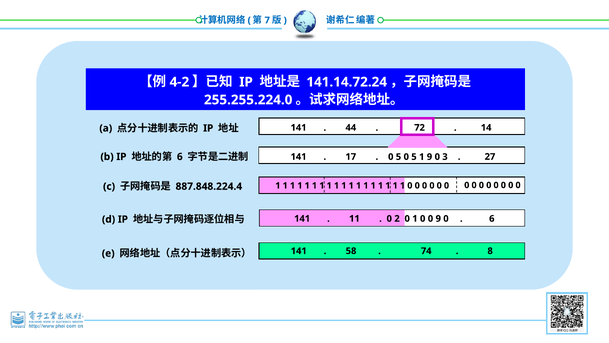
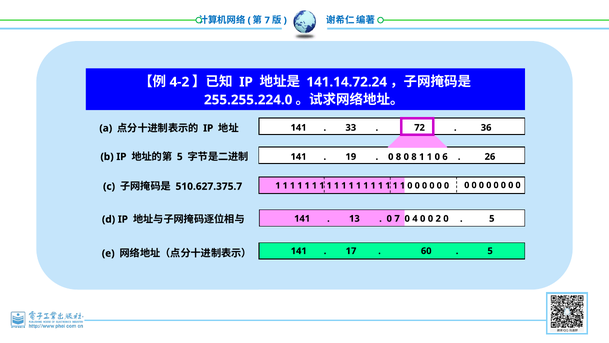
44: 44 -> 33 (351, 128)
14: 14 -> 36 (486, 128)
6: 6 -> 5 (180, 157)
17: 17 -> 19 (351, 157)
27: 27 -> 26 (490, 157)
5: 5 -> 8 (398, 157)
5: 5 -> 8 (414, 157)
9: 9 -> 1 (429, 157)
3: 3 -> 6 (445, 157)
887.848.224.4: 887.848.224.4 -> 510.627.375.7 (209, 186)
11: 11 -> 13 (354, 218)
0 2: 2 -> 7 (397, 218)
1: 1 -> 4 (415, 218)
0 9: 9 -> 2 (438, 218)
6: 6 -> 5 (492, 218)
58: 58 -> 17 (351, 251)
74: 74 -> 60 (426, 251)
8: 8 -> 5 (490, 251)
